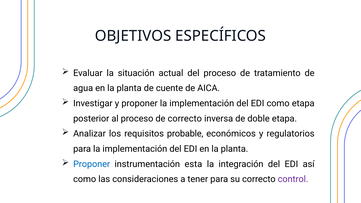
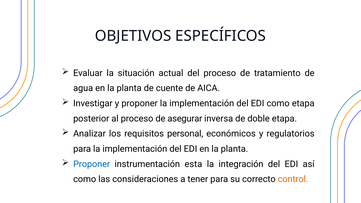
de correcto: correcto -> asegurar (185, 119)
probable: probable -> personal (185, 134)
control colour: purple -> orange (293, 179)
